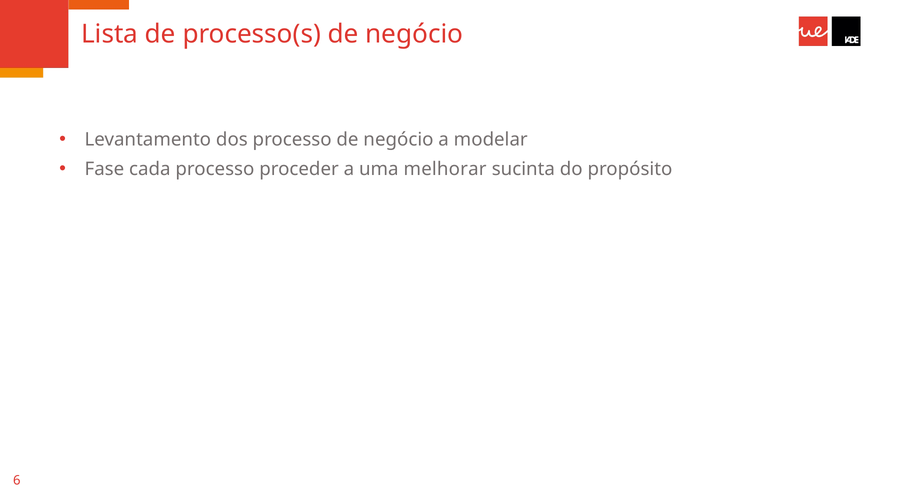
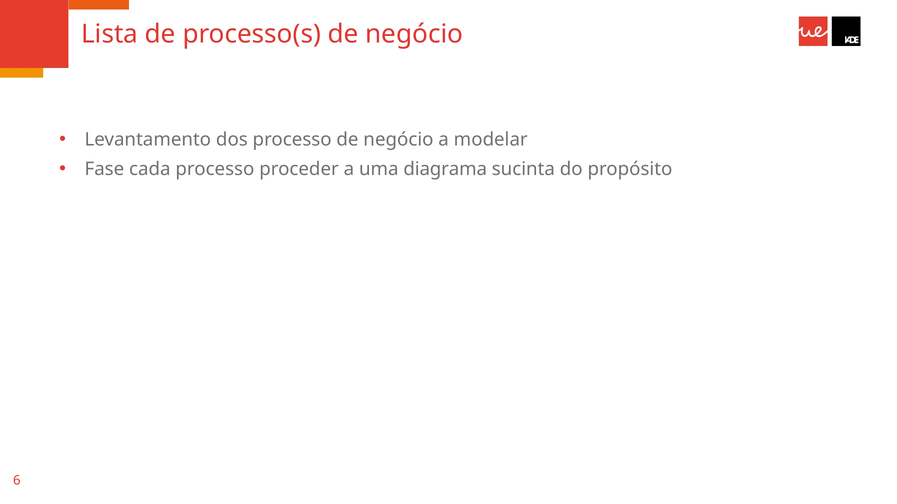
melhorar: melhorar -> diagrama (445, 169)
